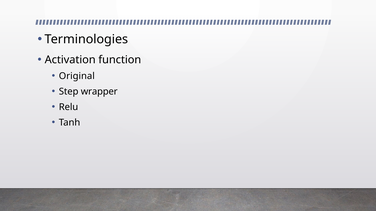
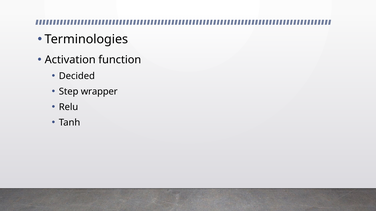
Original: Original -> Decided (77, 76)
